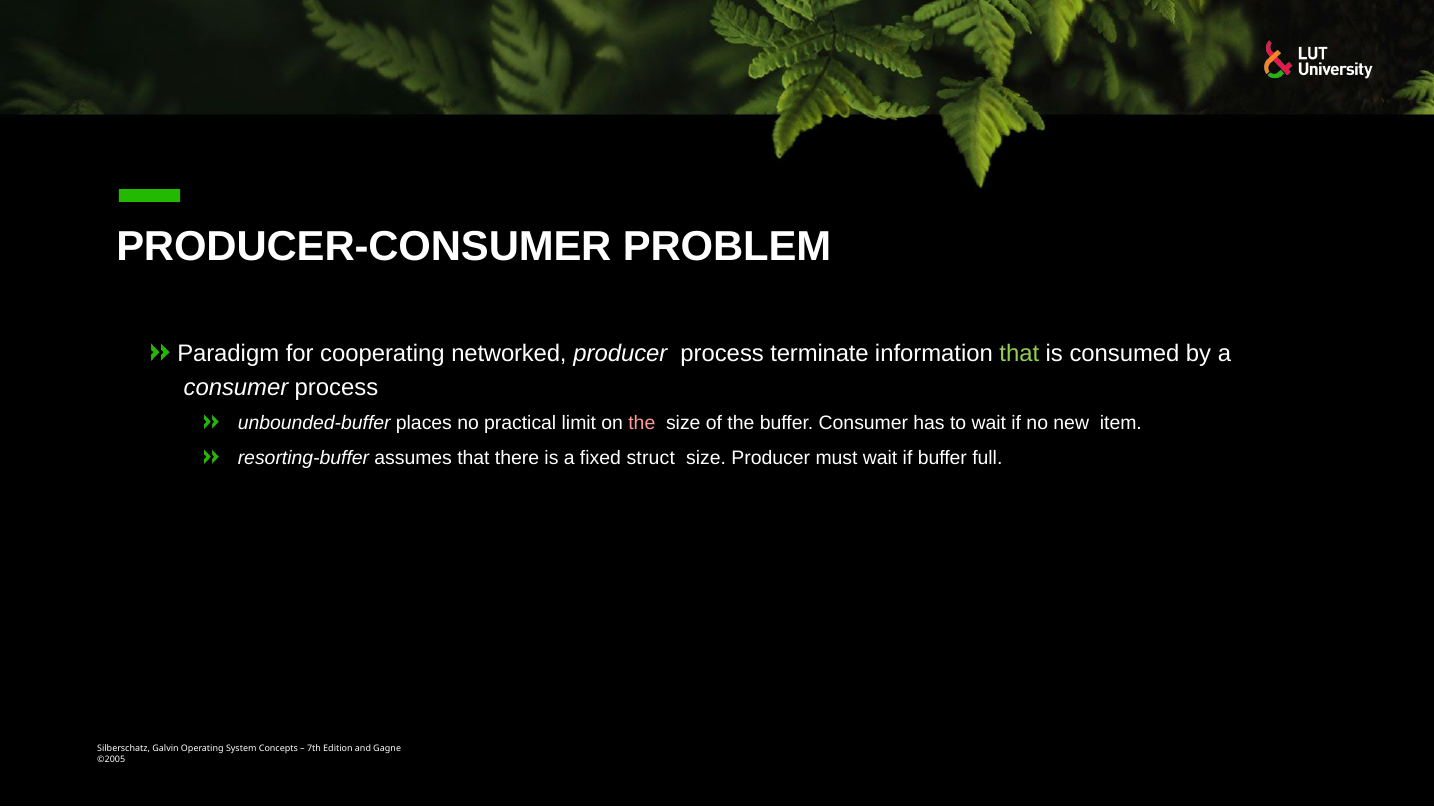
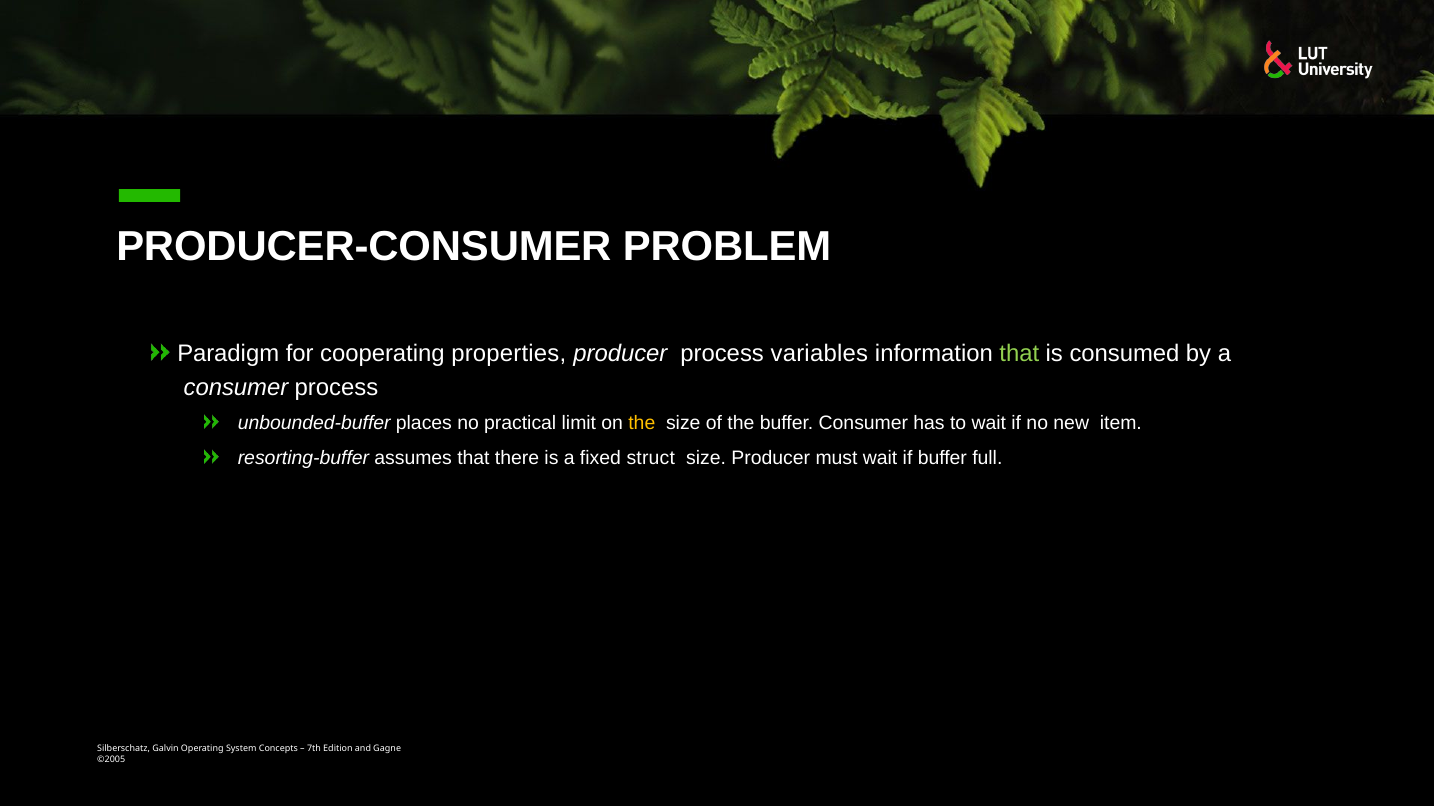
networked: networked -> properties (509, 353)
terminate: terminate -> variables (819, 353)
the colour: pink -> yellow (642, 422)
